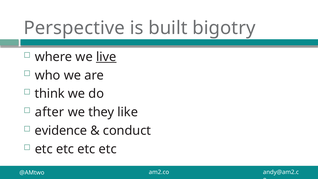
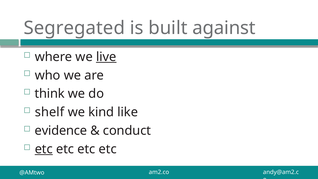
Perspective: Perspective -> Segregated (74, 28)
bigotry: bigotry -> against (224, 28)
after: after -> shelf (50, 112)
they: they -> kind (101, 112)
etc underline: none -> present (44, 149)
